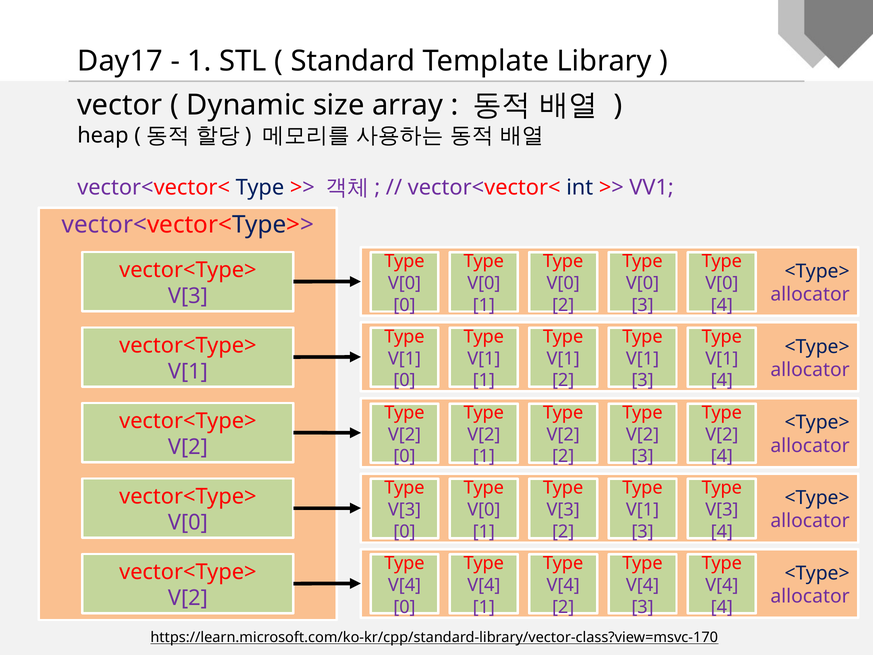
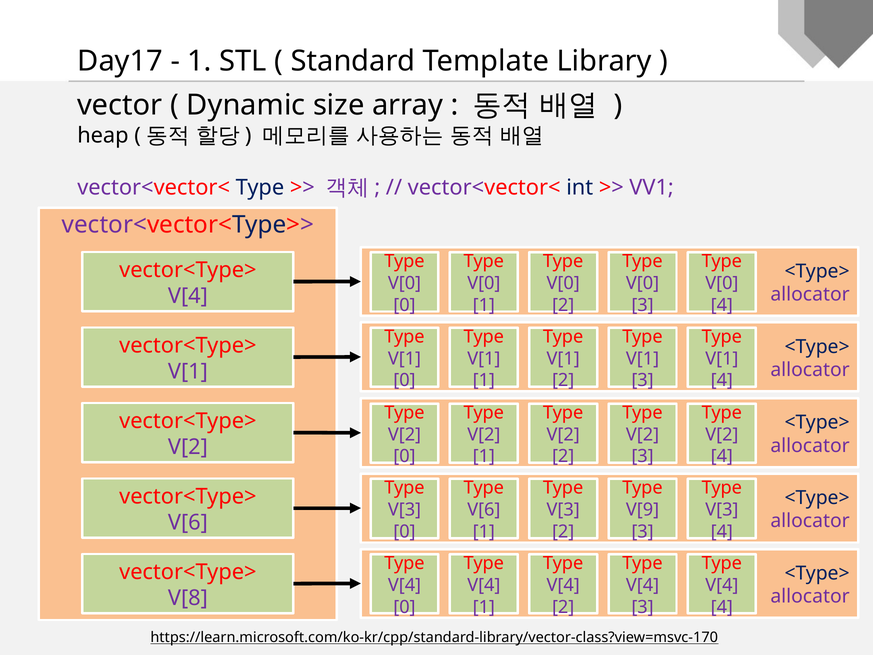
V[3: V[3 -> V[4 (188, 296)
V[0: V[0 -> V[6 (484, 510)
V[1: V[1 -> V[9 (643, 510)
V[0: V[0 -> V[6 (188, 523)
V[2: V[2 -> V[8 (188, 598)
